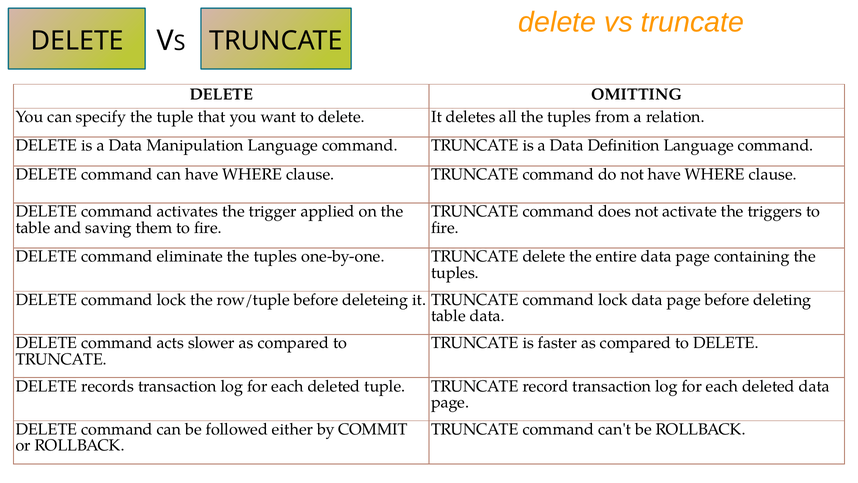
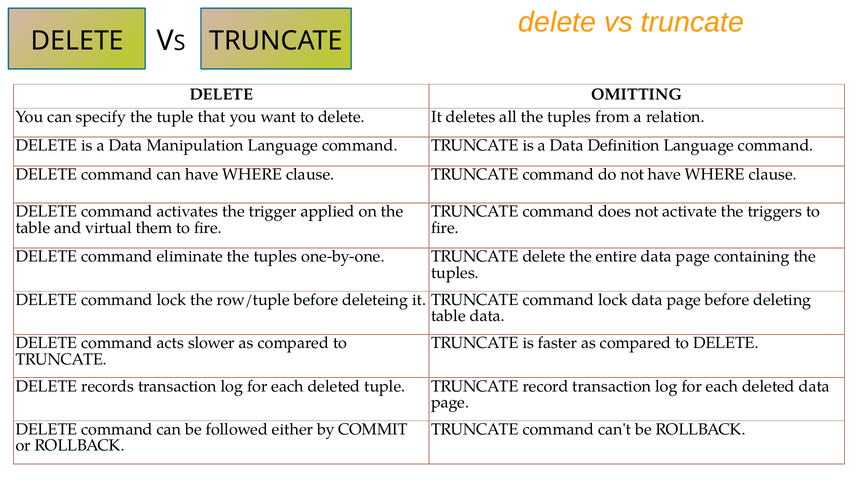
saving: saving -> virtual (109, 228)
